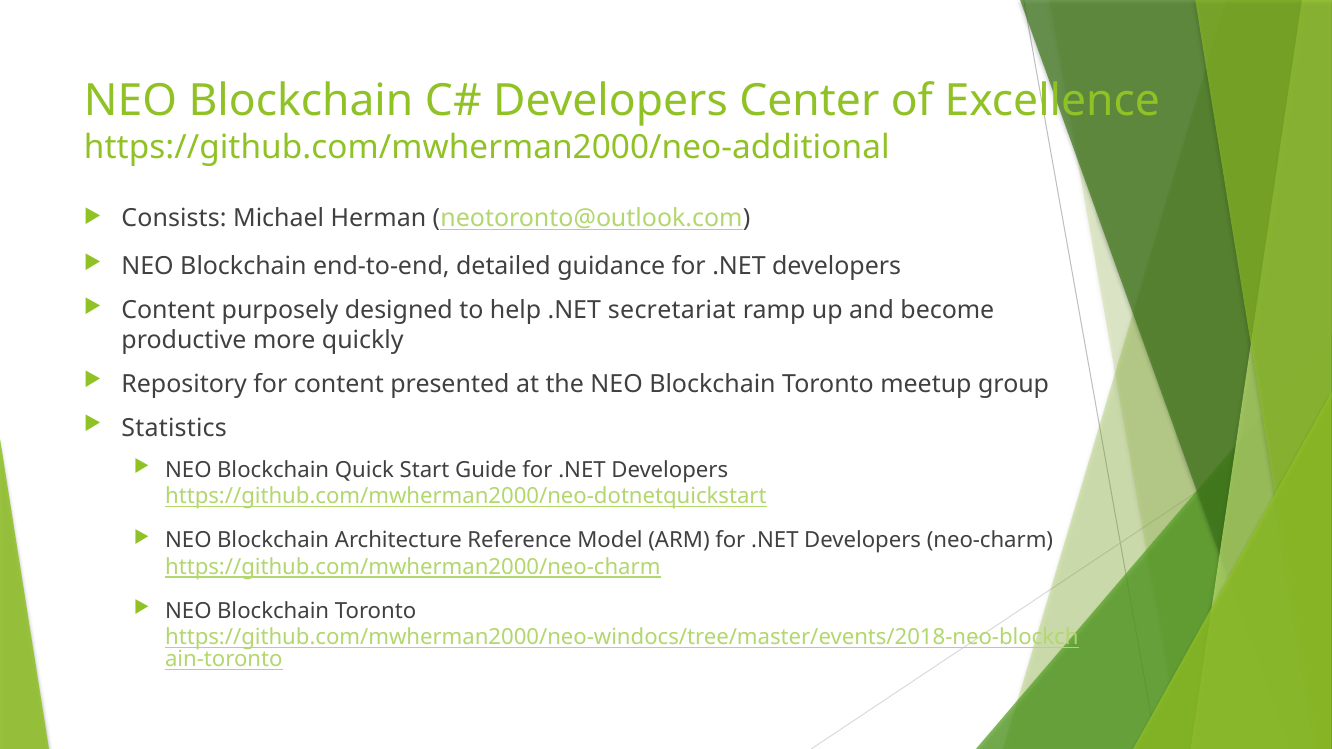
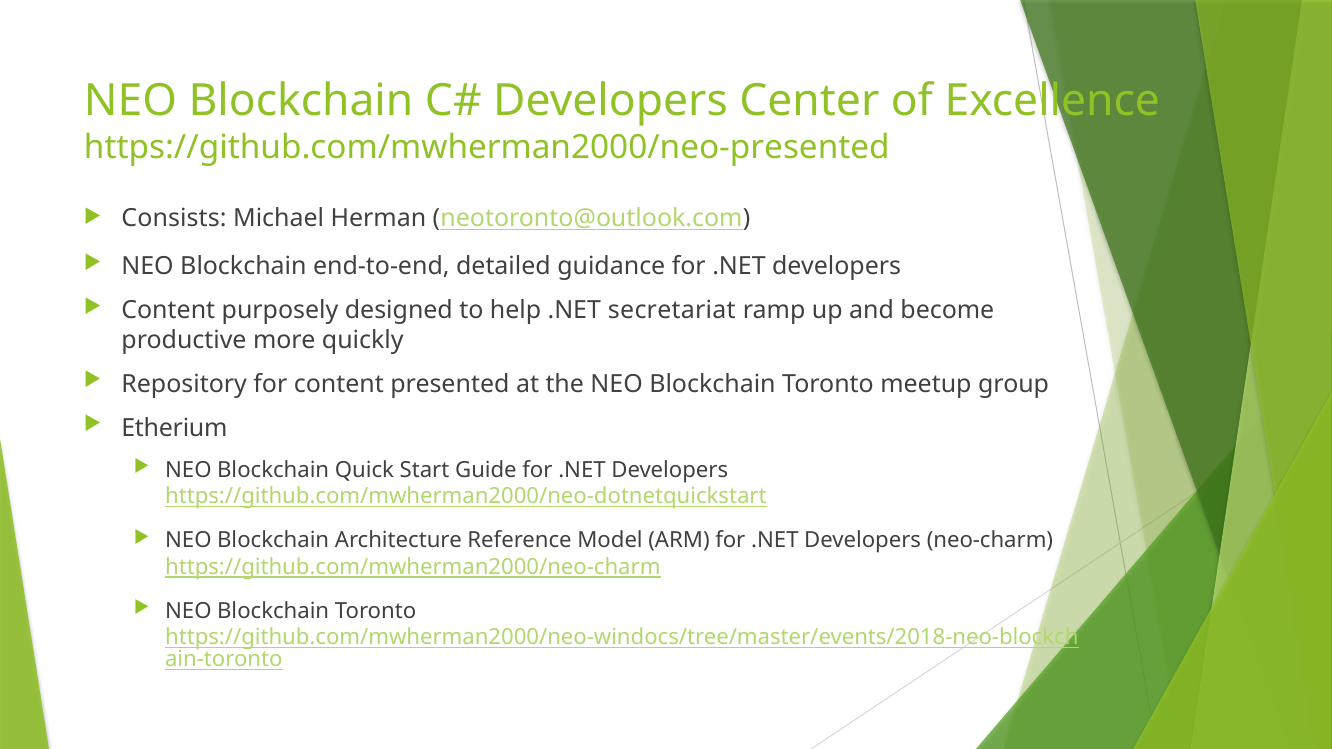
https://github.com/mwherman2000/neo-additional: https://github.com/mwherman2000/neo-additional -> https://github.com/mwherman2000/neo-presented (487, 147)
Statistics: Statistics -> Etherium (174, 428)
